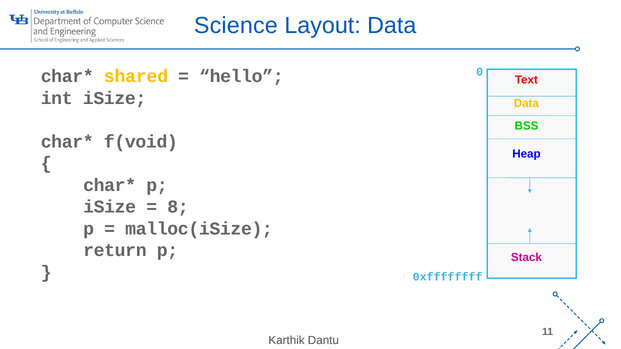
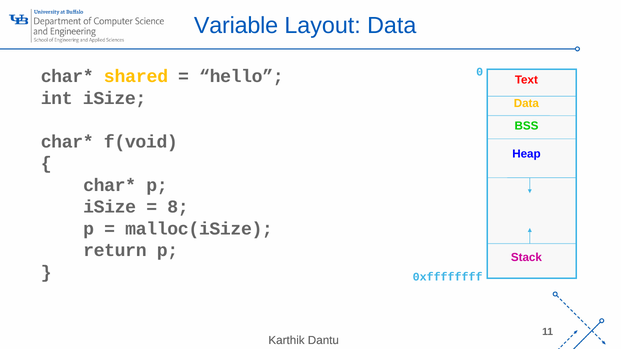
Science: Science -> Variable (236, 26)
